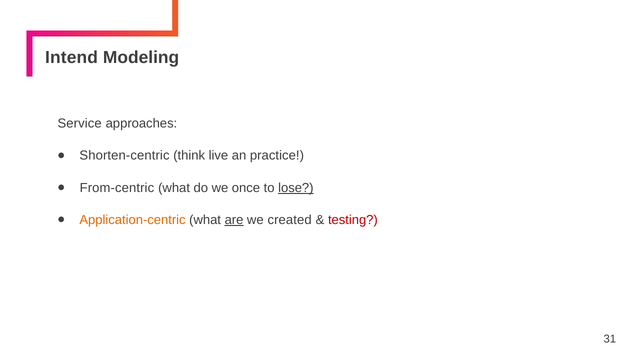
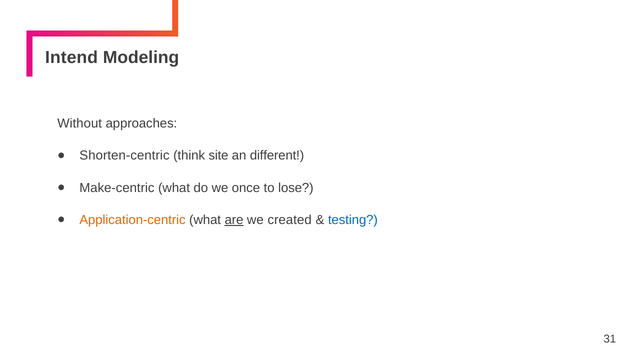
Service: Service -> Without (80, 123)
live: live -> site (219, 155)
practice: practice -> different (277, 155)
From-centric: From-centric -> Make-centric (117, 188)
lose underline: present -> none (296, 188)
testing colour: red -> blue (353, 220)
